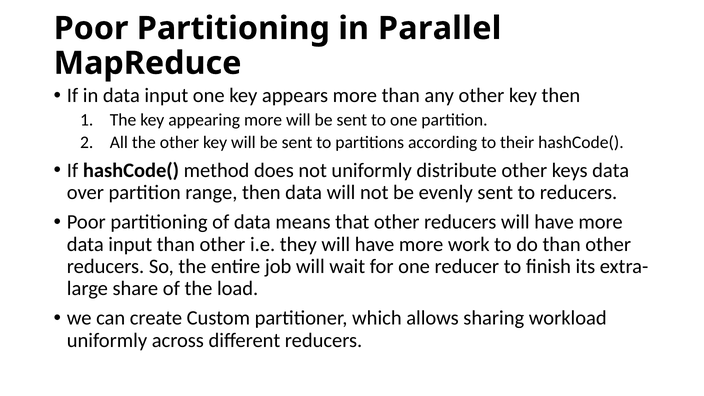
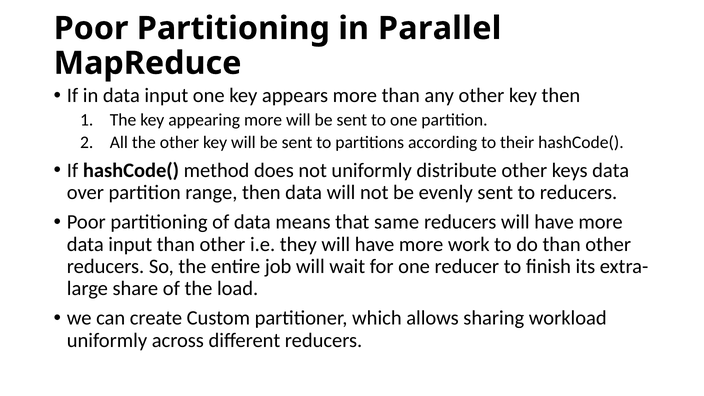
that other: other -> same (397, 222)
